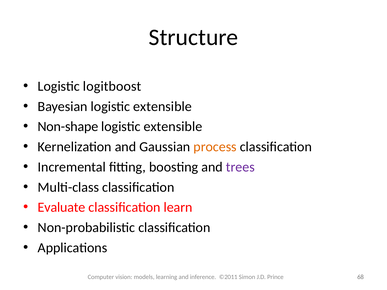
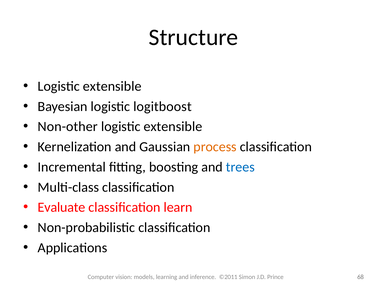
logitboost: logitboost -> extensible (112, 86)
Bayesian logistic extensible: extensible -> logitboost (163, 107)
Non-shape: Non-shape -> Non-other (68, 127)
trees colour: purple -> blue (240, 167)
